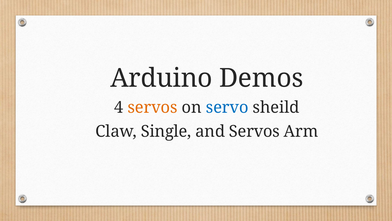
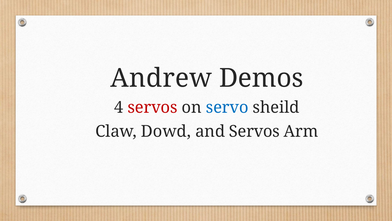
Arduino: Arduino -> Andrew (161, 78)
servos colour: orange -> red (153, 107)
Single: Single -> Dowd (166, 131)
